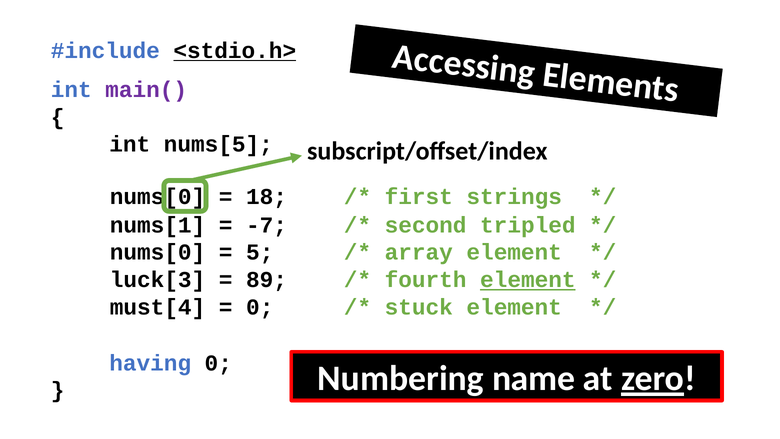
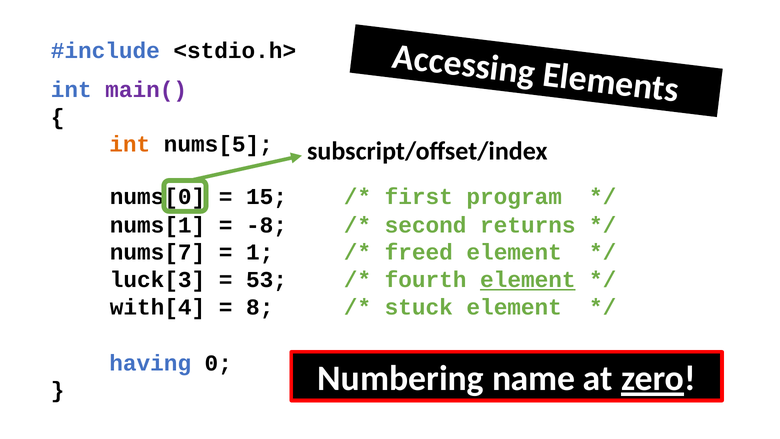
<stdio.h> underline: present -> none (235, 51)
int colour: black -> orange (130, 144)
18: 18 -> 15 (267, 196)
strings: strings -> program (514, 196)
-7: -7 -> -8 (267, 225)
tripled: tripled -> returns (528, 225)
nums[0: nums[0 -> nums[7 (158, 252)
5: 5 -> 1 (260, 252)
array: array -> freed (419, 252)
89: 89 -> 53 (267, 280)
must[4: must[4 -> with[4 (158, 307)
0: 0 -> 8 (260, 307)
